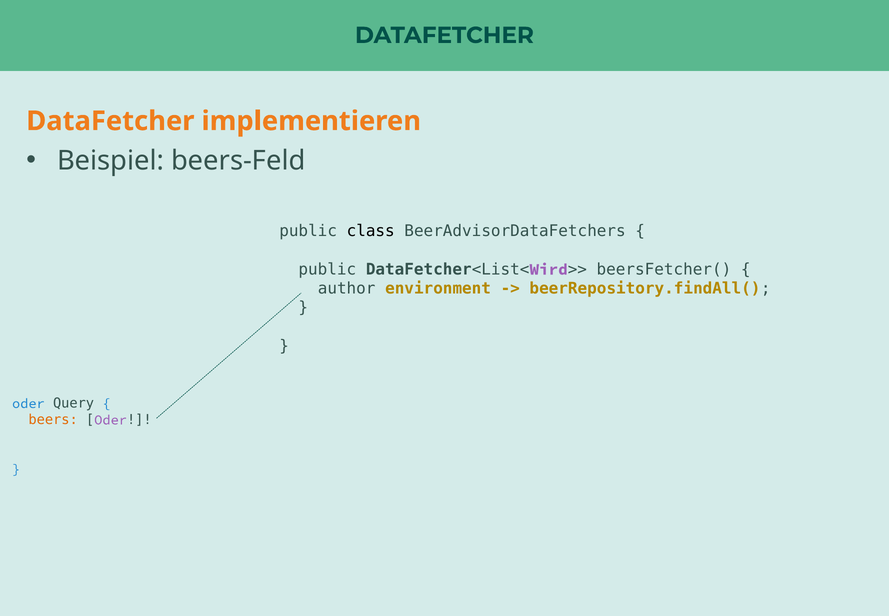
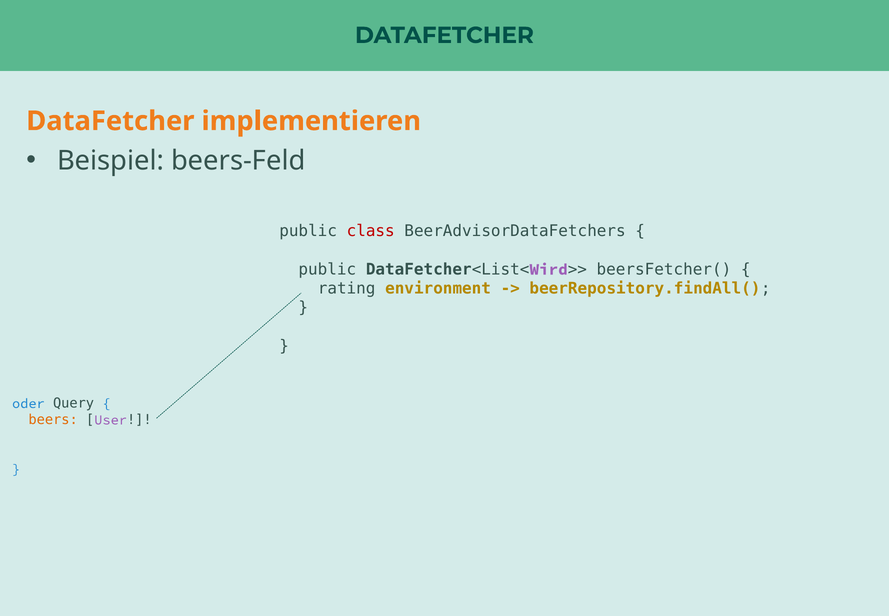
class colour: black -> red (371, 231)
author: author -> rating (347, 288)
Oder: Oder -> User (111, 420)
